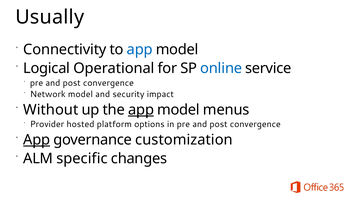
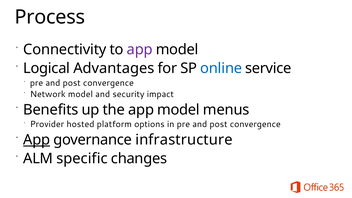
Usually: Usually -> Process (50, 17)
app colour: blue -> purple (140, 50)
Operational: Operational -> Advantages (114, 68)
Without: Without -> Benefits (51, 110)
app underline: present -> none (141, 110)
customization: customization -> infrastructure (184, 140)
